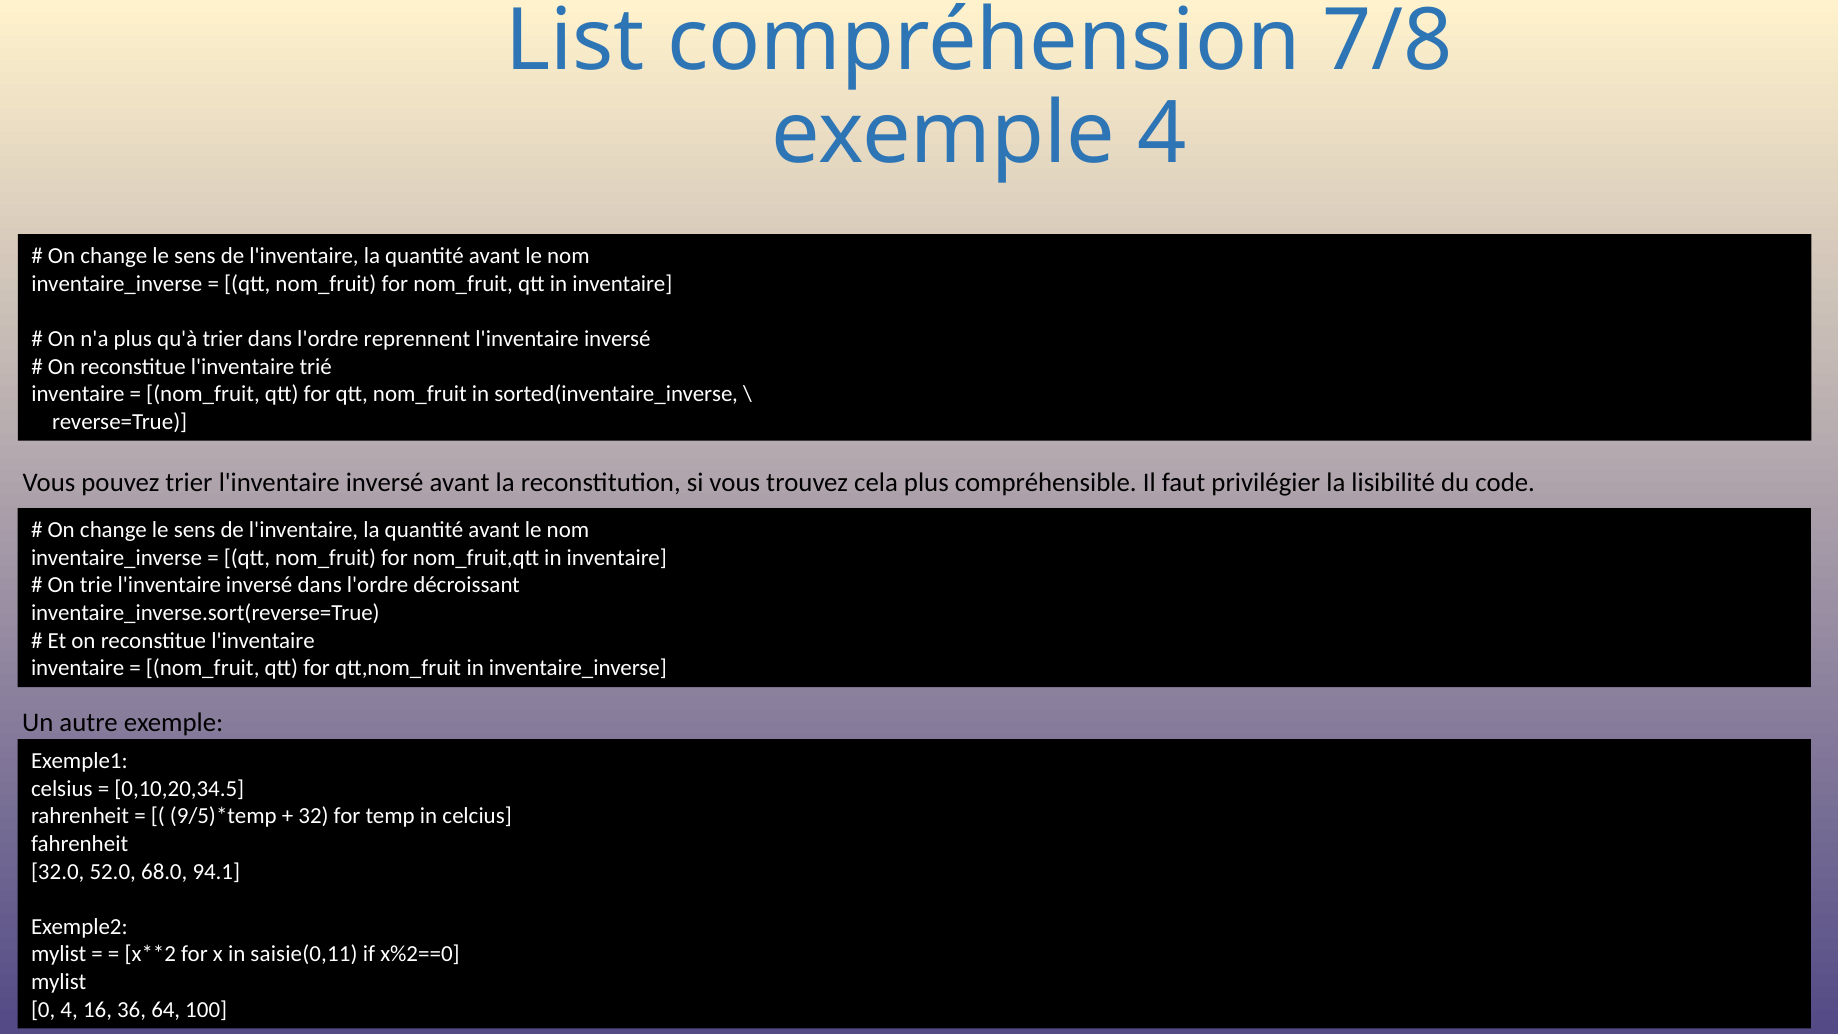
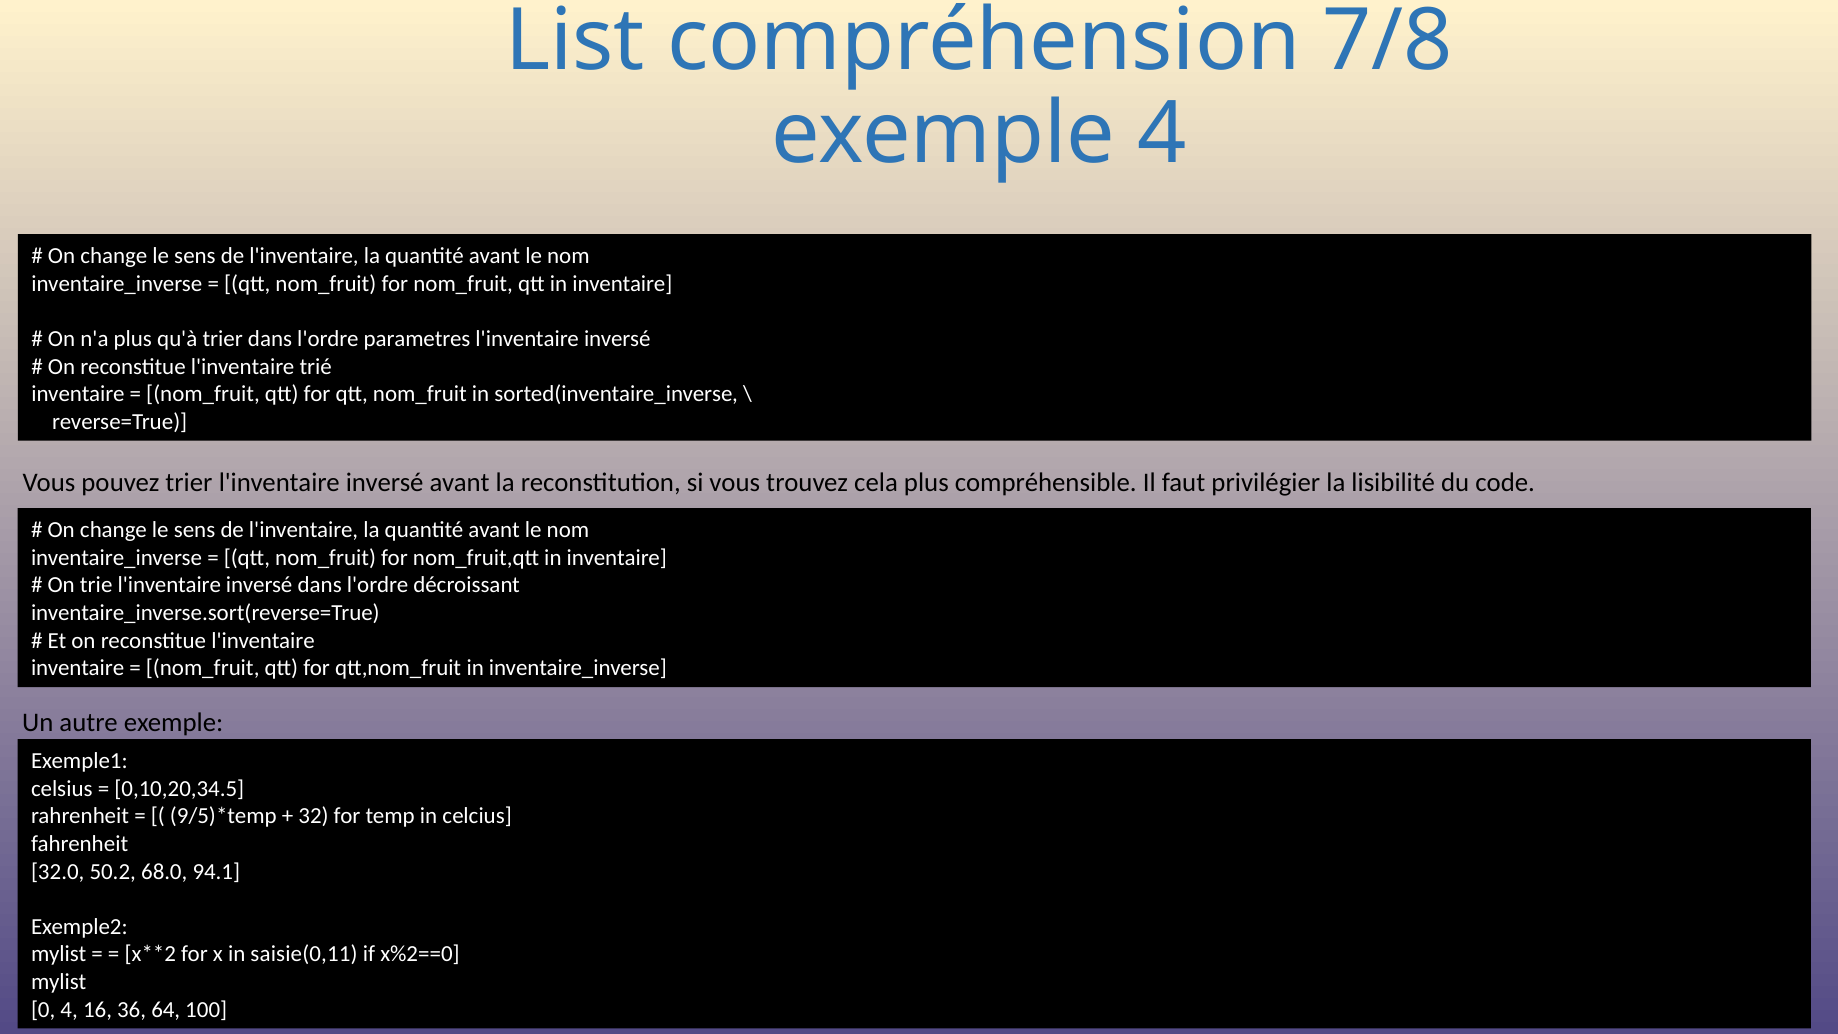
reprennent: reprennent -> parametres (417, 339)
52.0: 52.0 -> 50.2 (113, 871)
